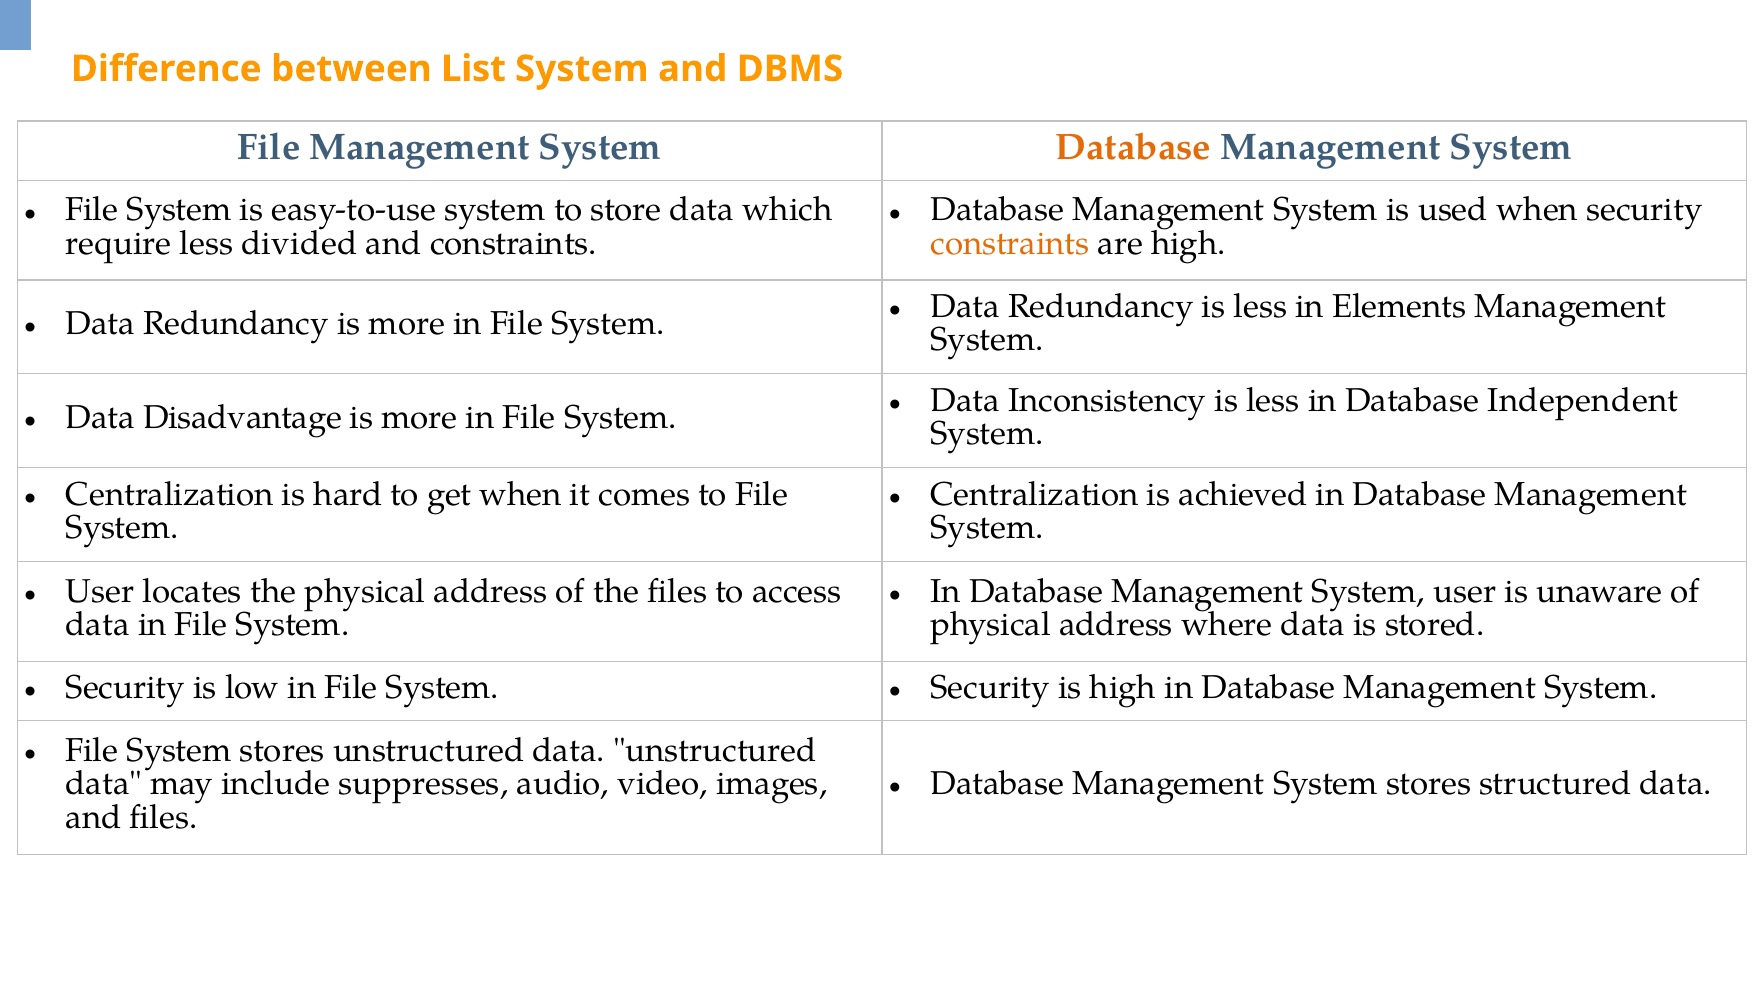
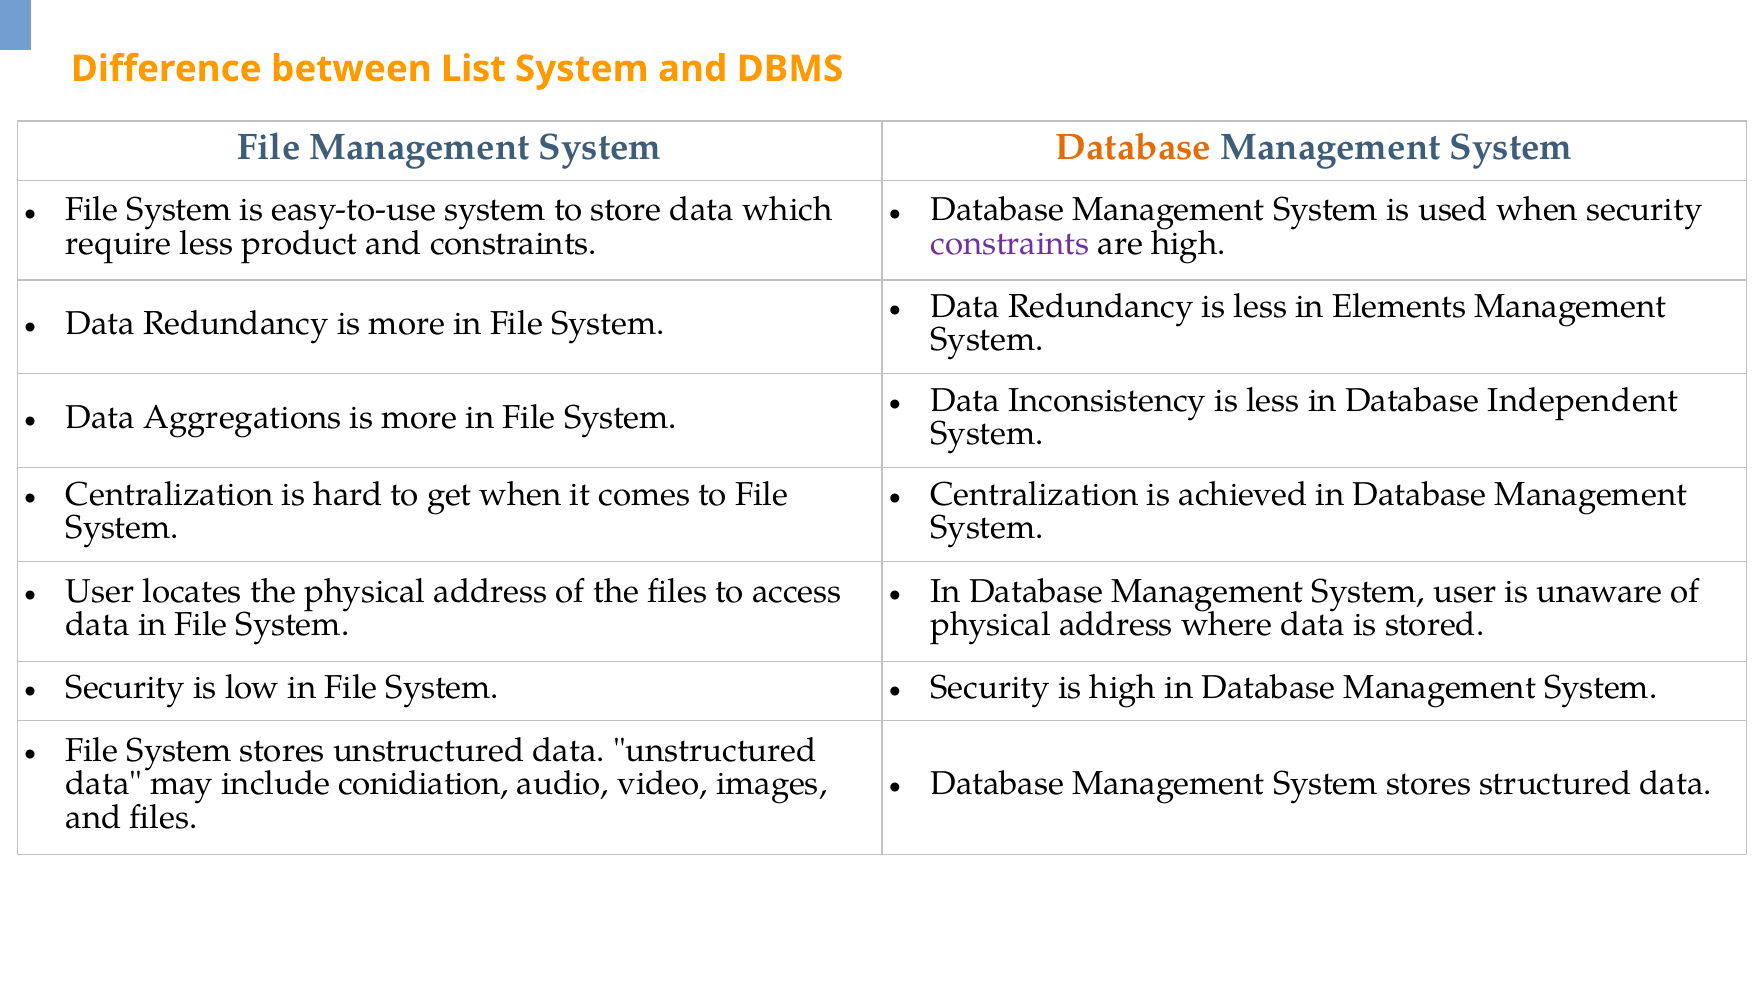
divided: divided -> product (300, 243)
constraints colour: orange -> purple (1010, 243)
Disadvantage: Disadvantage -> Aggregations (243, 417)
suppresses: suppresses -> conidiation (424, 784)
